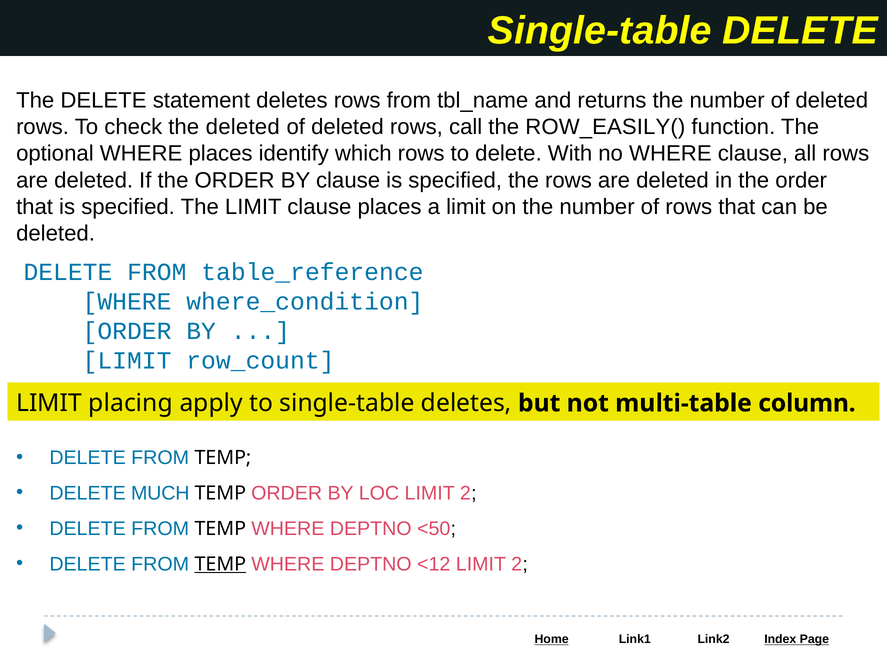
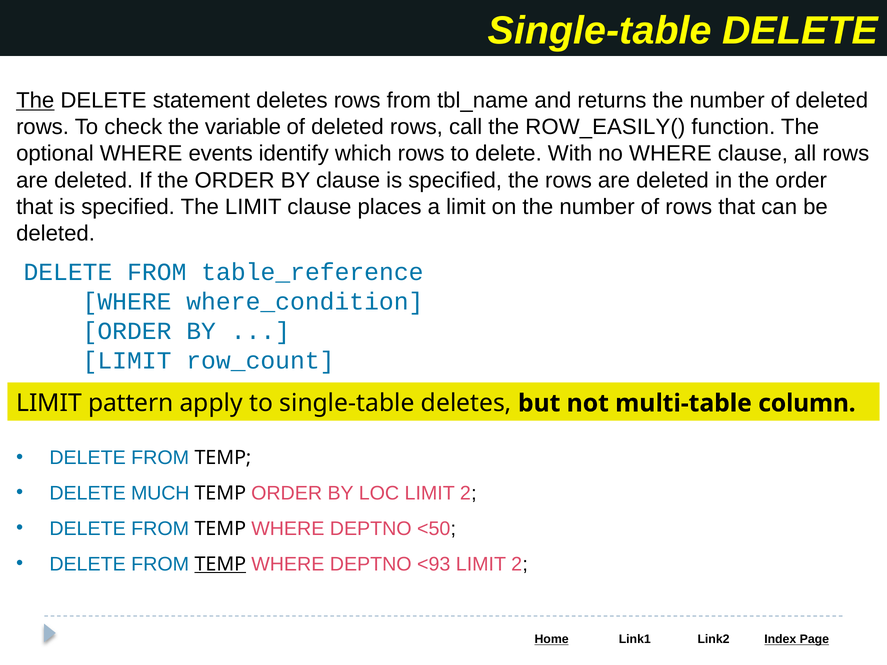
The underline: none -> present (35, 100)
the deleted: deleted -> variable (243, 127)
WHERE places: places -> events (221, 154)
placing: placing -> pattern (131, 403)
<12: <12 -> <93 (434, 564)
